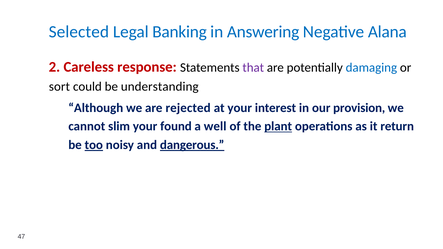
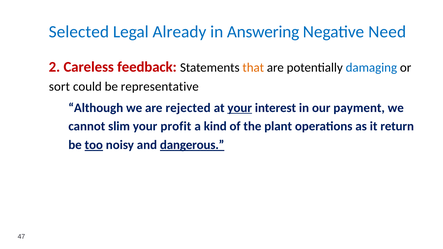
Banking: Banking -> Already (179, 32)
Alana: Alana -> Need (387, 32)
response: response -> feedback (147, 67)
that colour: purple -> orange (253, 68)
understanding: understanding -> representative (160, 87)
your underline: none -> present (240, 108)
provision: provision -> payment (359, 108)
found: found -> profit (176, 126)
well: well -> kind (215, 126)
plant underline: present -> none (278, 126)
